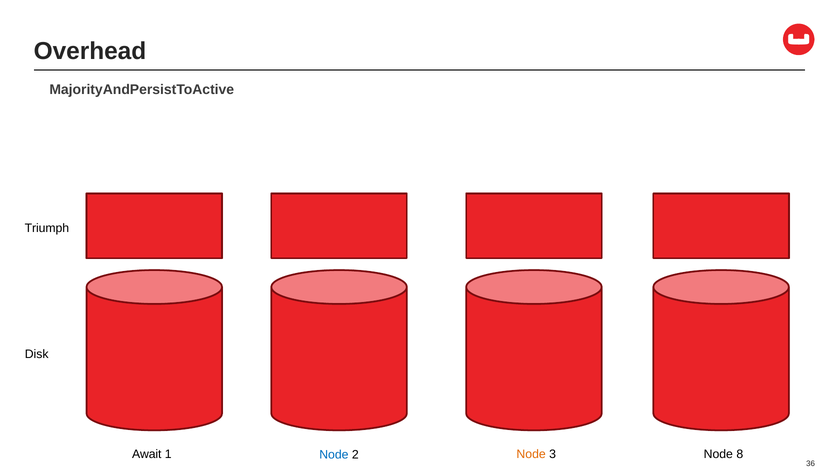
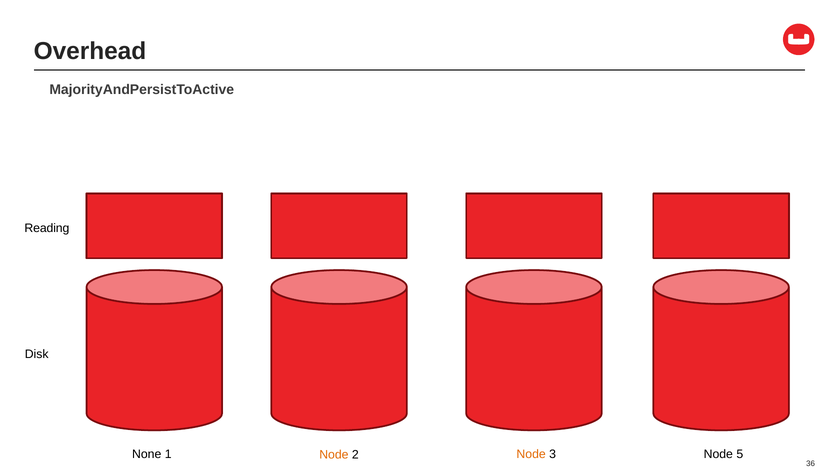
Triumph: Triumph -> Reading (47, 228)
Await: Await -> None (147, 454)
Node colour: blue -> orange (334, 455)
8: 8 -> 5 (740, 454)
